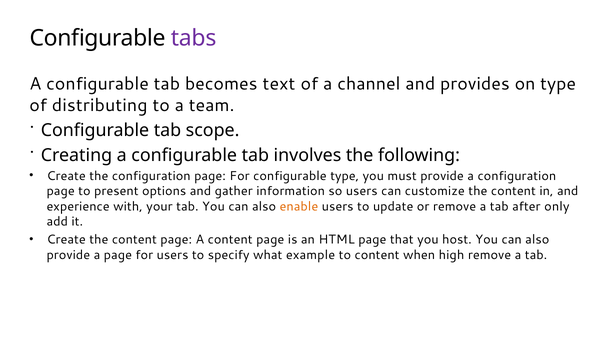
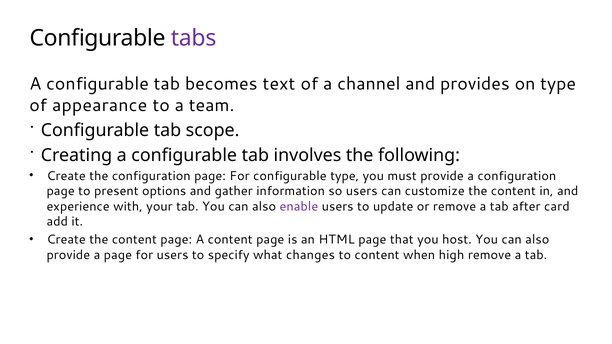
distributing: distributing -> appearance (100, 105)
enable colour: orange -> purple (299, 207)
only: only -> card (557, 207)
example: example -> changes (311, 255)
